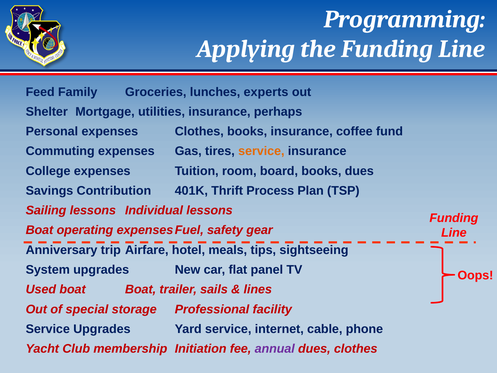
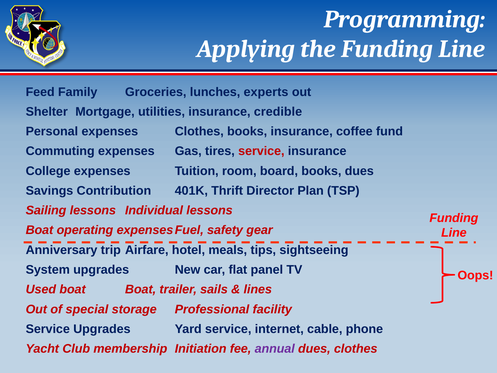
perhaps: perhaps -> credible (278, 112)
service colour: orange -> red (261, 151)
Process: Process -> Director (270, 191)
